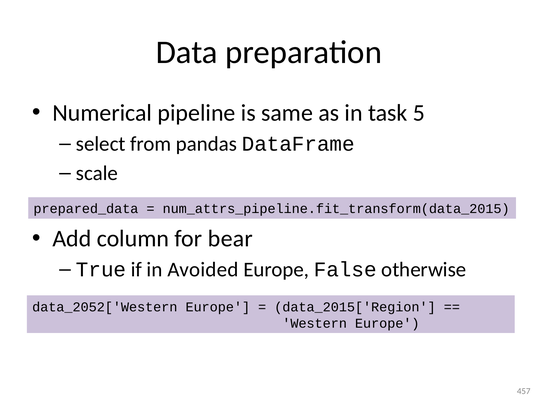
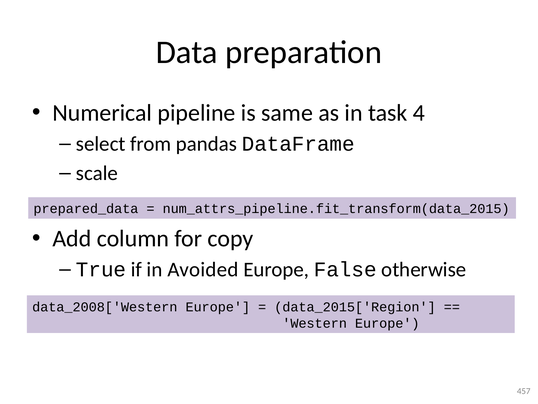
5: 5 -> 4 (419, 113)
bear: bear -> copy (231, 238)
data_2052['Western: data_2052['Western -> data_2008['Western (105, 307)
